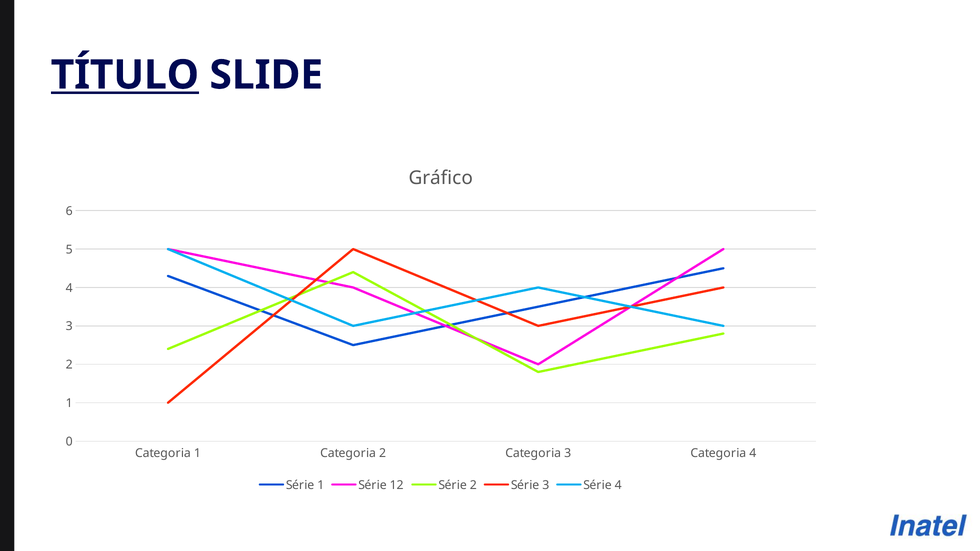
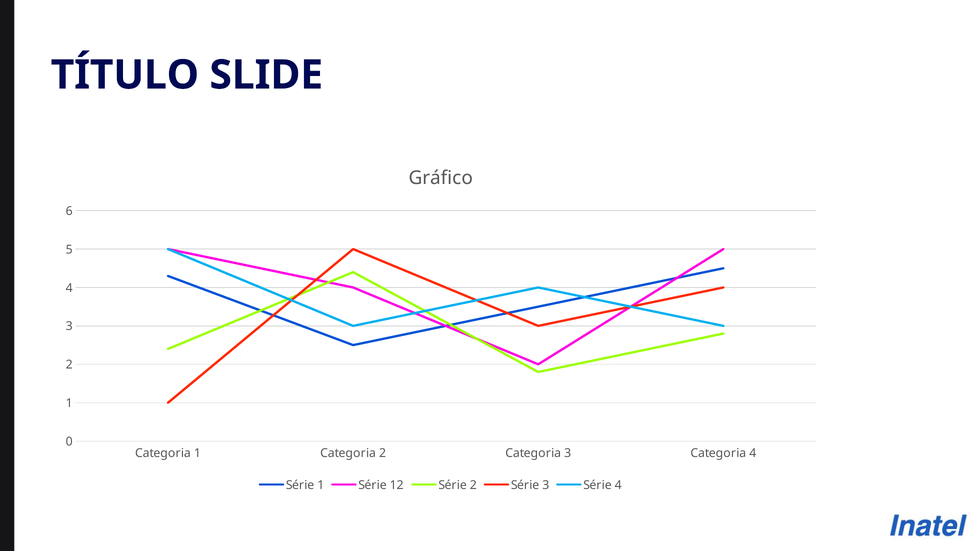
TÍTULO underline: present -> none (125, 75)
